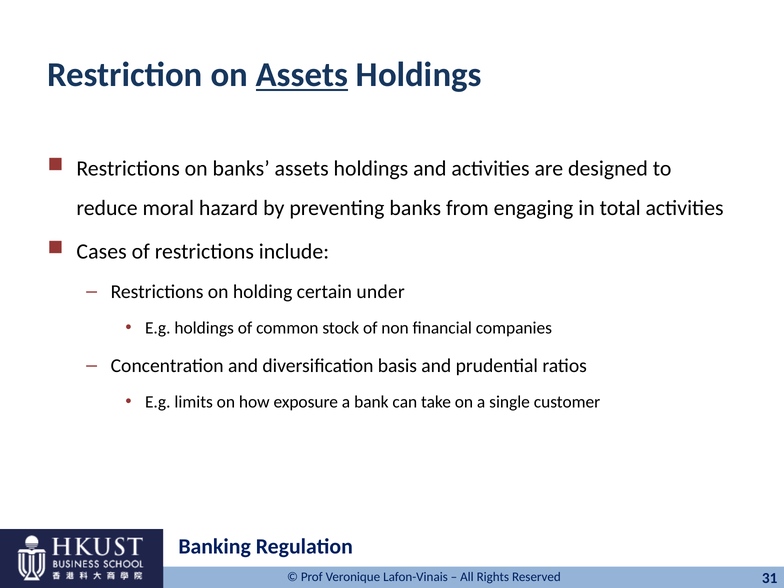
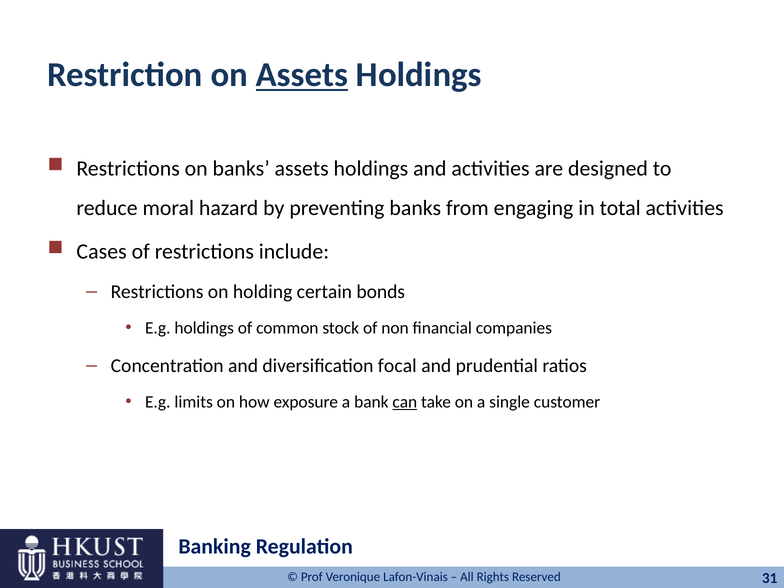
under: under -> bonds (381, 292)
basis: basis -> focal (397, 366)
can underline: none -> present (405, 402)
